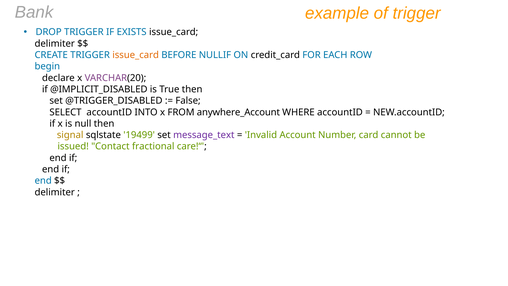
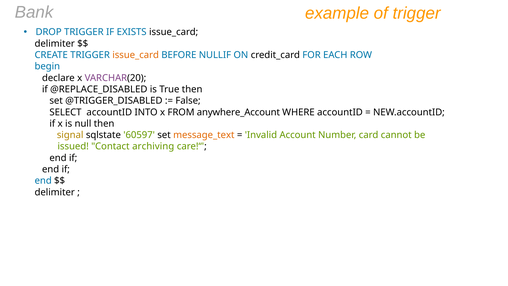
@IMPLICIT_DISABLED: @IMPLICIT_DISABLED -> @REPLACE_DISABLED (99, 89)
19499: 19499 -> 60597 (139, 135)
message_text colour: purple -> orange (204, 135)
fractional: fractional -> archiving (153, 146)
